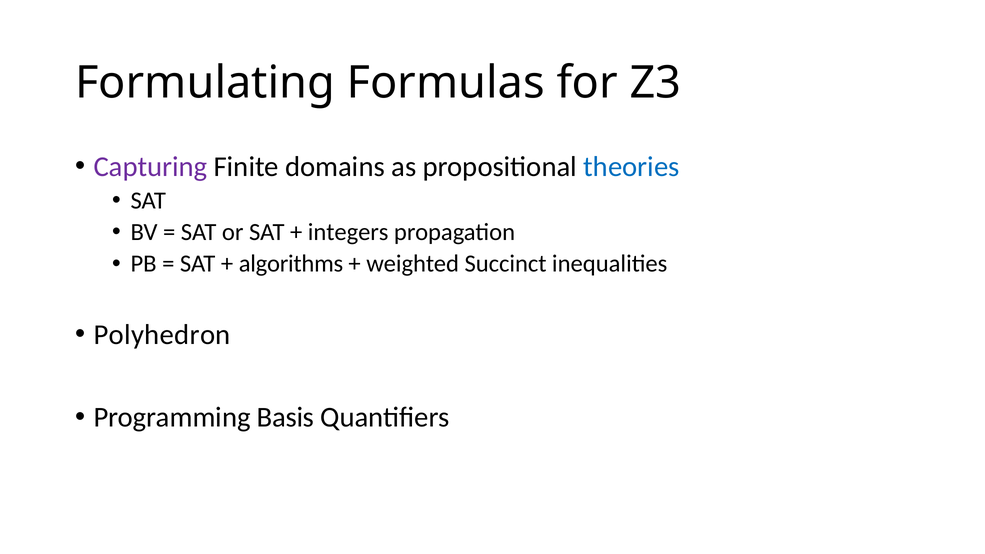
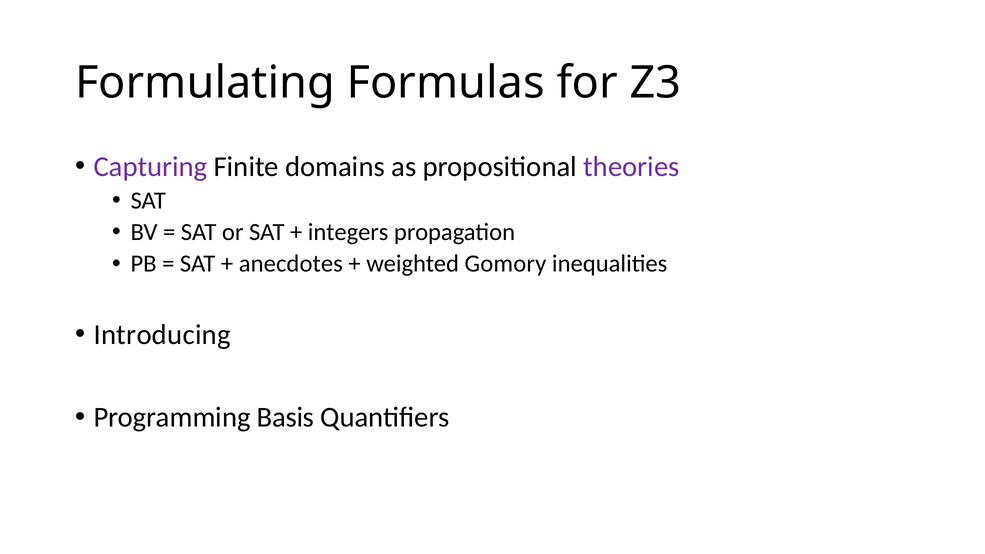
theories colour: blue -> purple (631, 167)
algorithms: algorithms -> anecdotes (291, 264)
Succinct: Succinct -> Gomory (505, 264)
Polyhedron: Polyhedron -> Introducing (162, 335)
